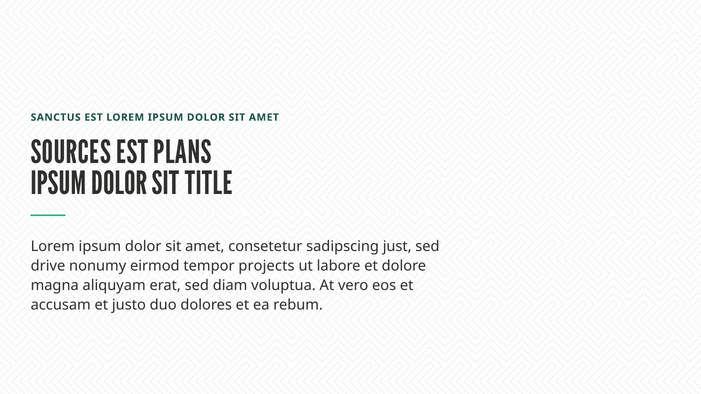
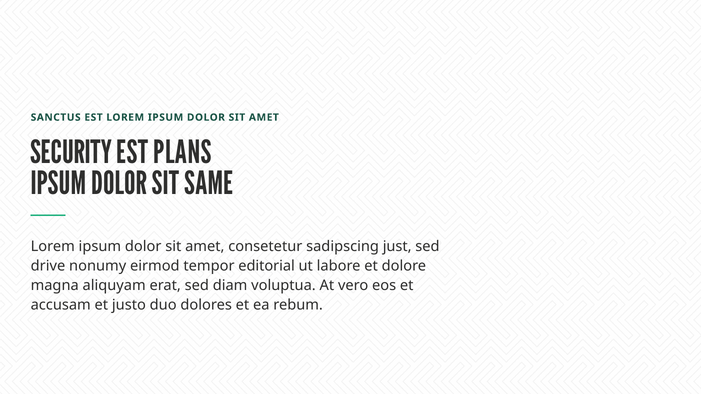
SOURCES: SOURCES -> SECURITY (71, 153)
TITLE: TITLE -> SAME (209, 184)
projects: projects -> editorial (267, 266)
